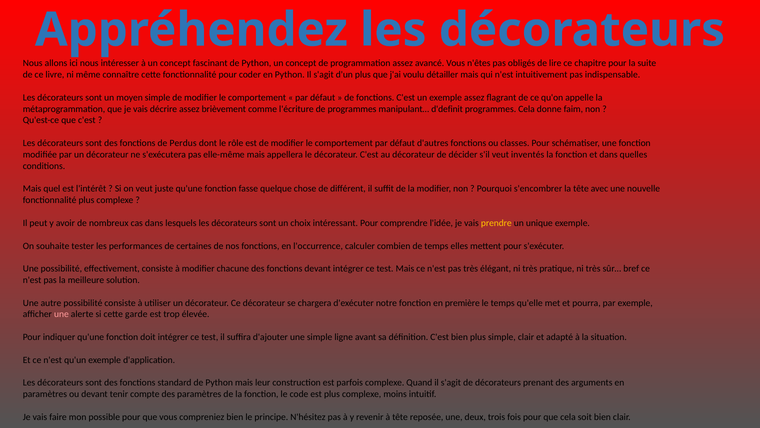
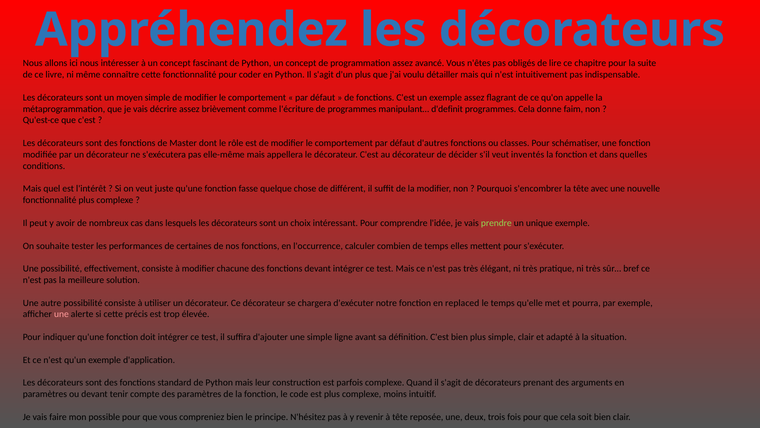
Perdus: Perdus -> Master (183, 143)
prendre colour: yellow -> light green (496, 223)
première: première -> replaced (462, 303)
garde: garde -> précis (136, 314)
